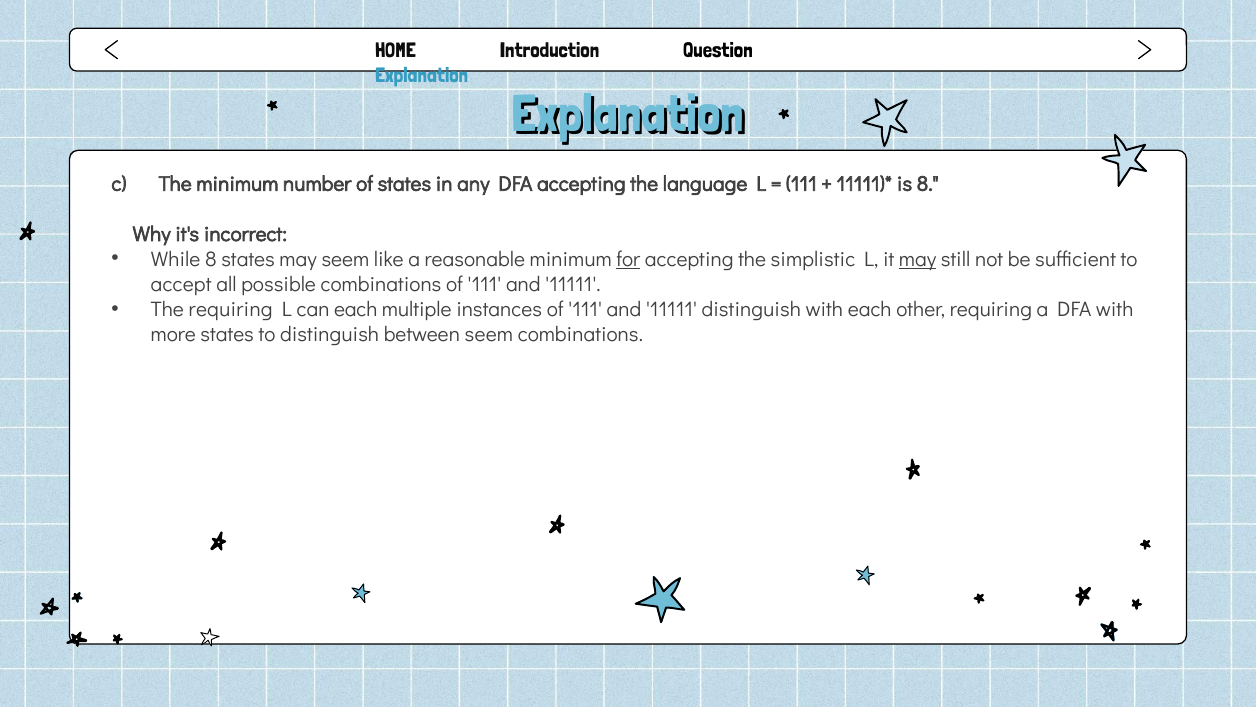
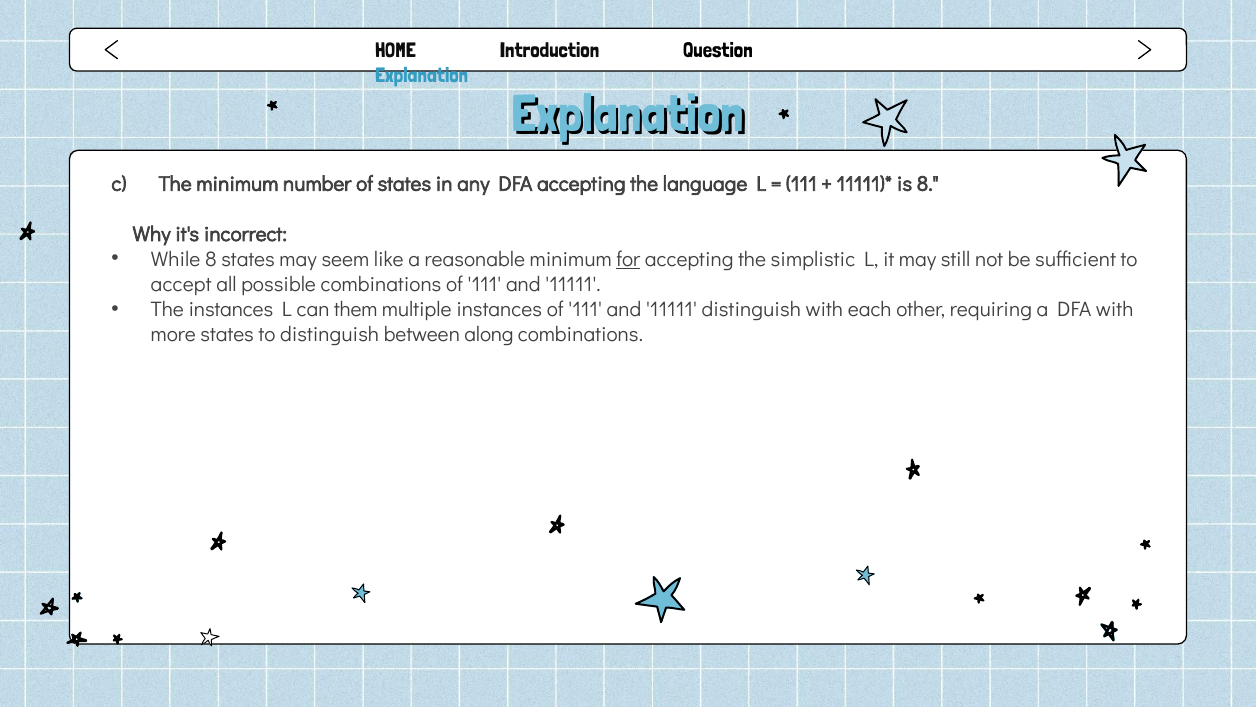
may underline: present -> none (918, 259)
The requiring: requiring -> instances (231, 309)
can each: each -> them (356, 309)
between seem: seem -> along (489, 334)
